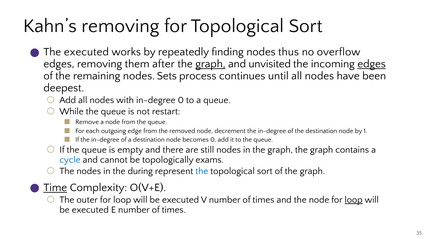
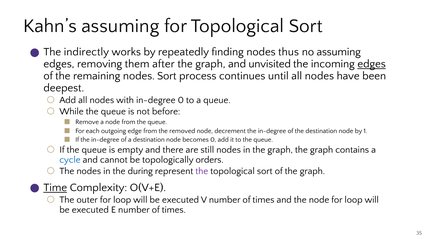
Kahn’s removing: removing -> assuming (120, 26)
The executed: executed -> indirectly (86, 52)
no overflow: overflow -> assuming (339, 52)
graph underline: present -> none (210, 64)
nodes Sets: Sets -> Sort (167, 76)
restart: restart -> before (166, 112)
exams: exams -> orders (210, 160)
the colour: blue -> purple (202, 171)
loop underline: present -> none (354, 200)
